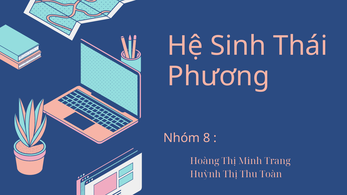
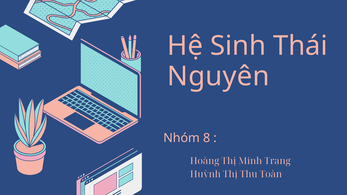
Phương: Phương -> Nguyên (218, 76)
